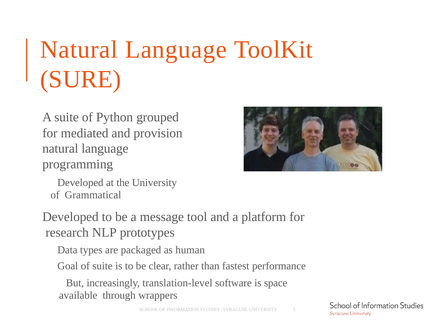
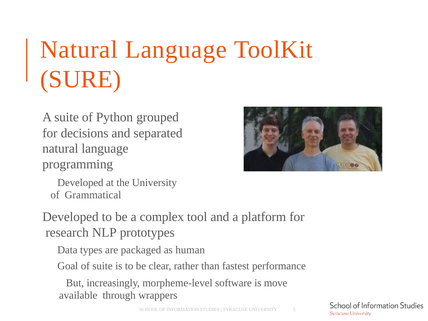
mediated: mediated -> decisions (85, 133)
provision: provision -> separated (158, 133)
message: message -> complex (162, 217)
translation-level: translation-level -> morpheme-level (177, 283)
space: space -> move (276, 283)
